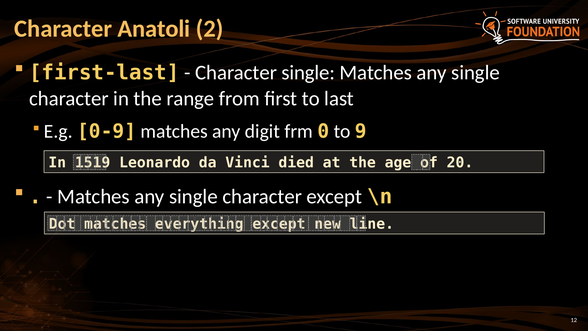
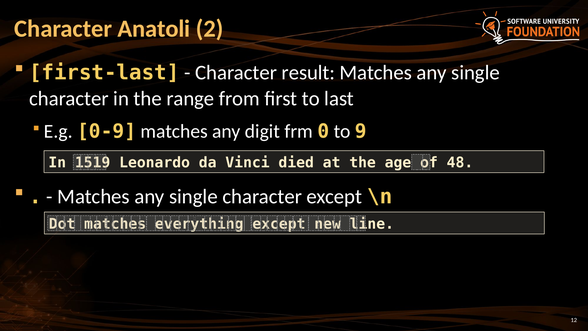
Character single: single -> result (308, 72)
20: 20 -> 48 (460, 163)
